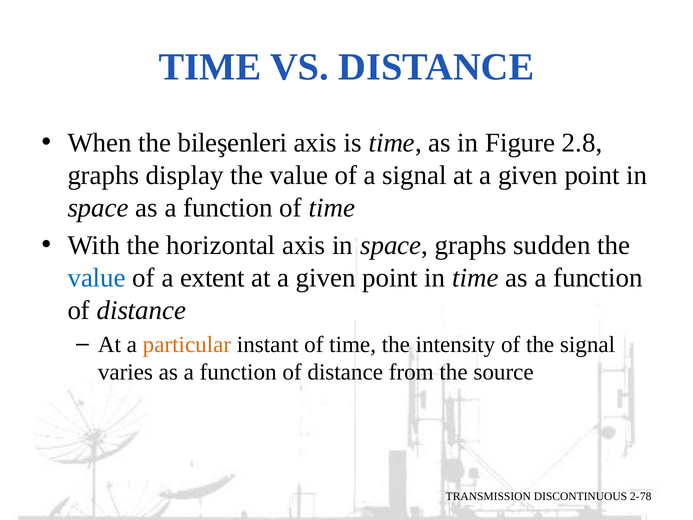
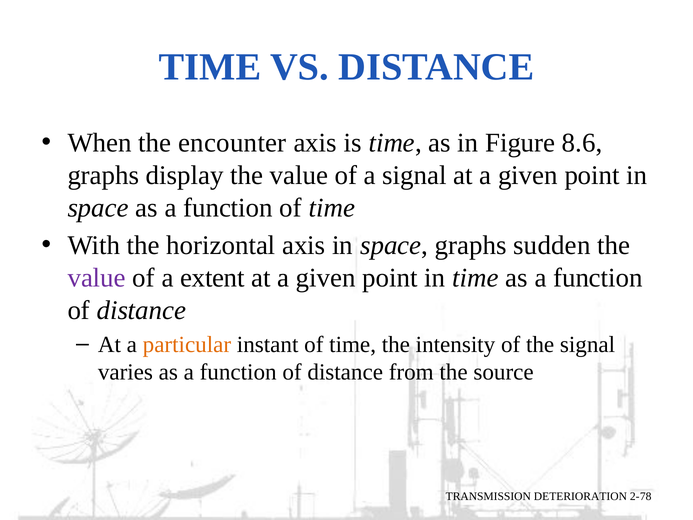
bileşenleri: bileşenleri -> encounter (232, 143)
2.8: 2.8 -> 8.6 (582, 143)
value colour: blue -> purple (97, 278)
DISCONTINUOUS: DISCONTINUOUS -> DETERIORATION (580, 496)
